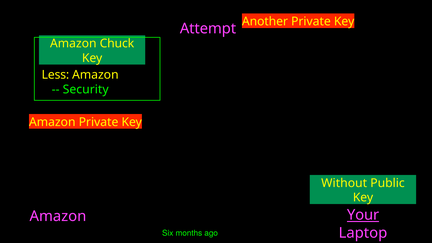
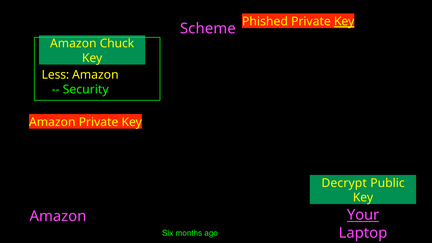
Another: Another -> Phished (265, 22)
Key underline: none -> present (344, 22)
Attempt: Attempt -> Scheme (208, 29)
Without: Without -> Decrypt (344, 183)
